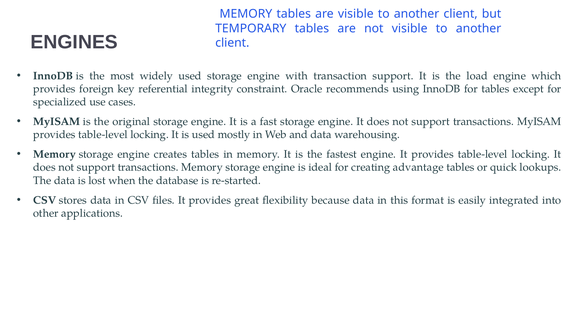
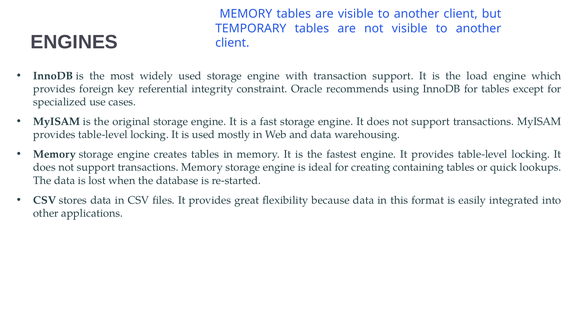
advantage: advantage -> containing (418, 168)
